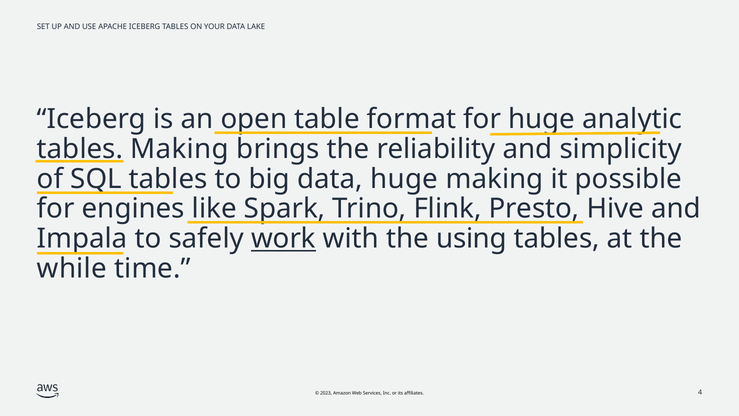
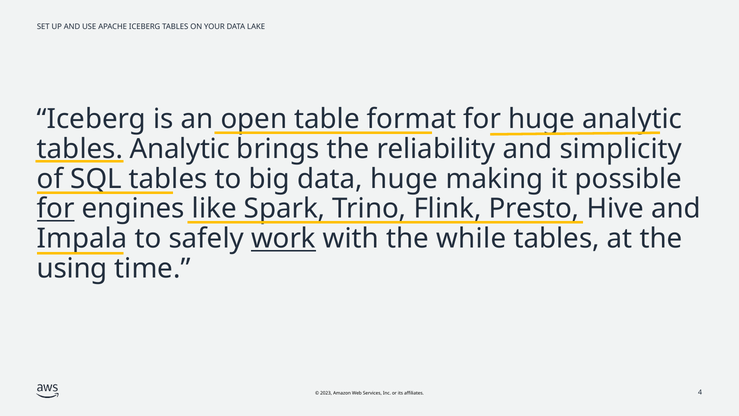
Making: Making -> Analytic (180, 149)
for underline: none -> present (56, 209)
using: using -> while (471, 239)
while: while -> using (72, 269)
